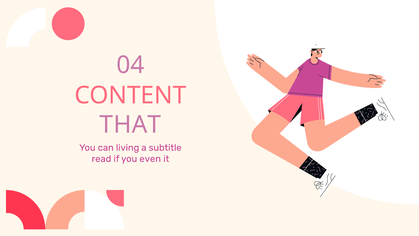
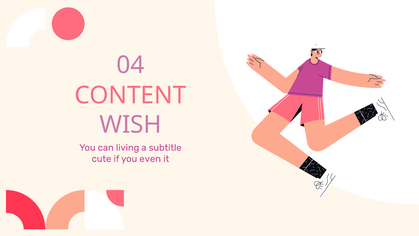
THAT: THAT -> WISH (131, 125)
read: read -> cute (101, 159)
